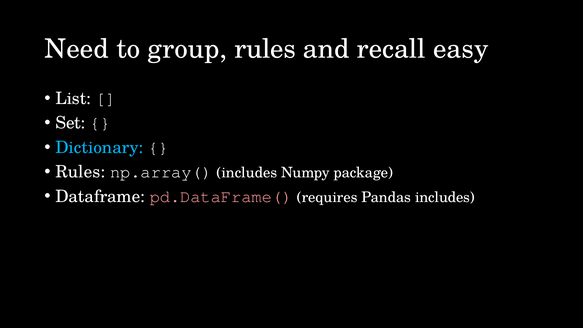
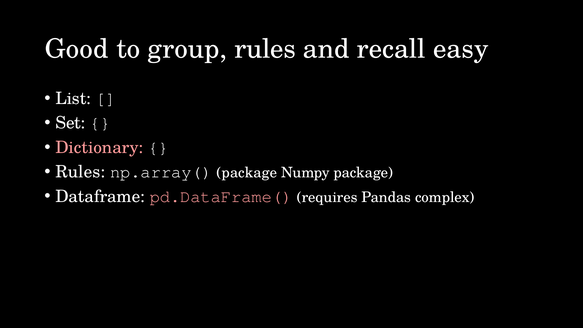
Need: Need -> Good (77, 49)
Dictionary colour: light blue -> pink (99, 147)
np.array( includes: includes -> package (247, 173)
Pandas includes: includes -> complex (445, 197)
